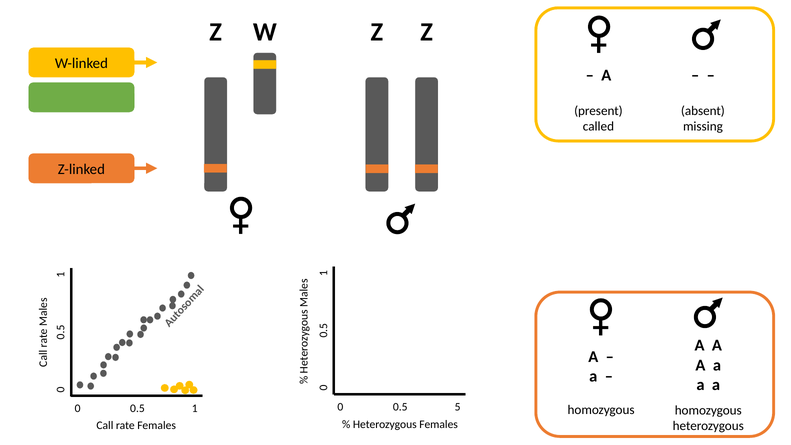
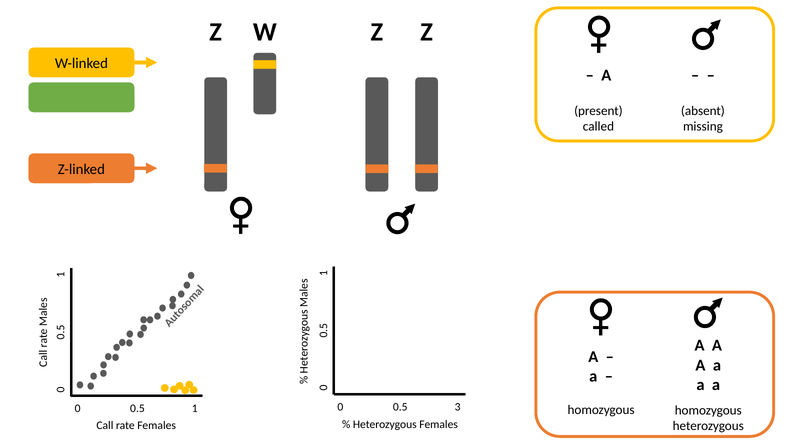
0.5 5: 5 -> 3 (458, 407)
